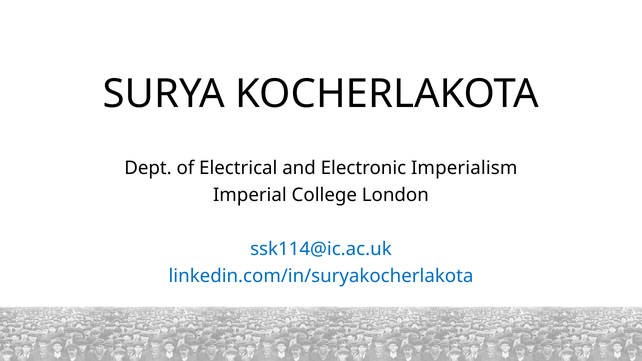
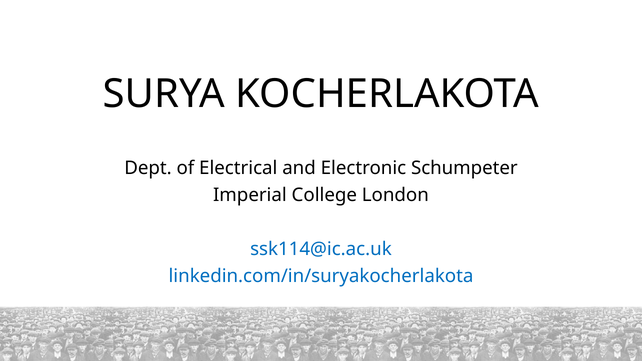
Imperialism: Imperialism -> Schumpeter (464, 168)
